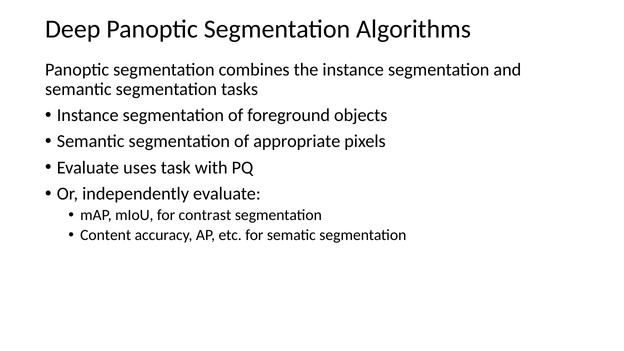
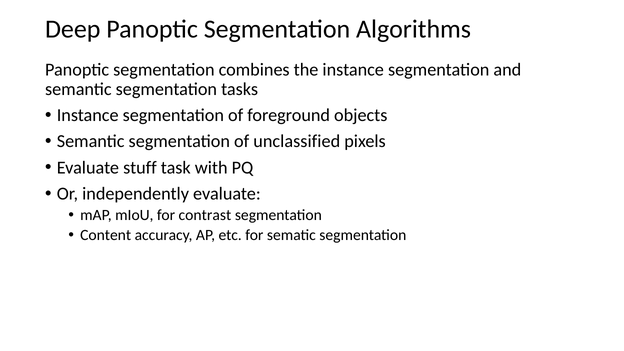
appropriate: appropriate -> unclassified (297, 141)
uses: uses -> stuff (140, 168)
